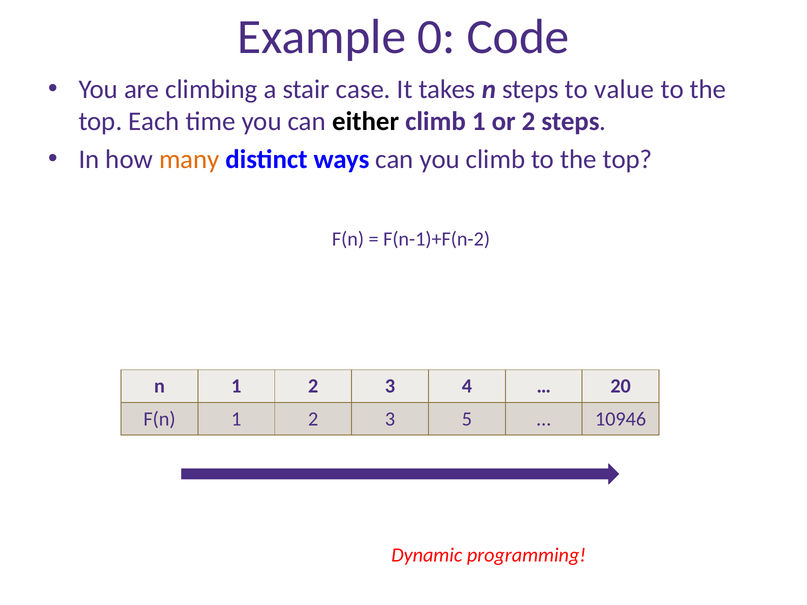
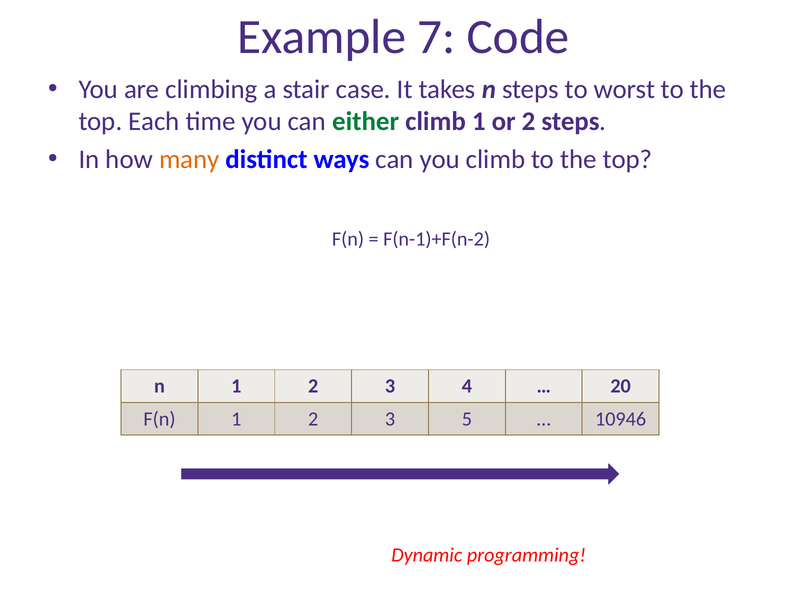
0: 0 -> 7 (437, 37)
value: value -> worst (624, 89)
either colour: black -> green (366, 122)
